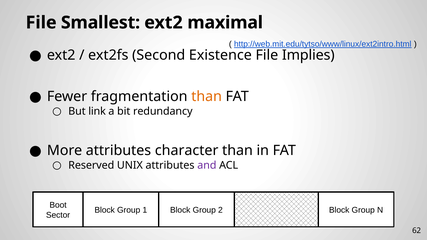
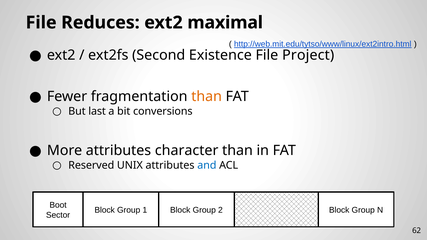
Smallest: Smallest -> Reduces (100, 23)
Implies: Implies -> Project (308, 55)
link: link -> last (97, 111)
redundancy: redundancy -> conversions (163, 111)
and colour: purple -> blue (207, 165)
